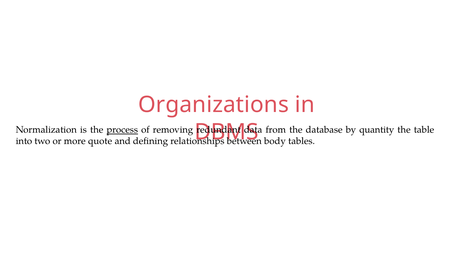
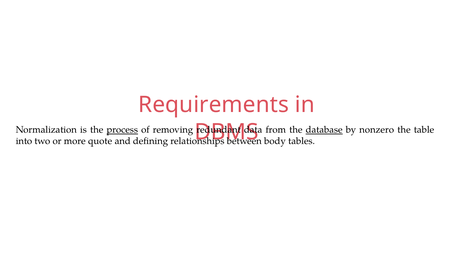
Organizations: Organizations -> Requirements (214, 105)
database underline: none -> present (324, 130)
quantity: quantity -> nonzero (377, 130)
